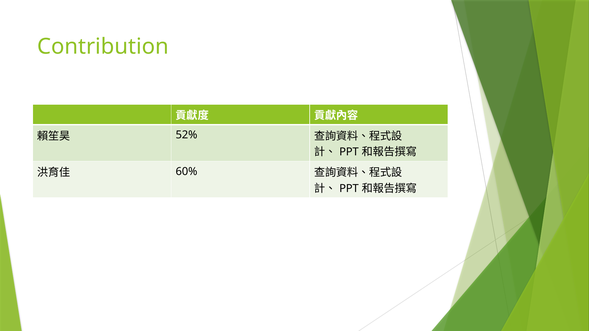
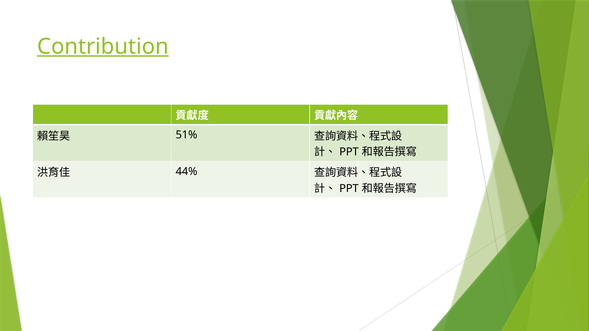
Contribution underline: none -> present (103, 46)
52%: 52% -> 51% (186, 135)
60%: 60% -> 44% (186, 172)
